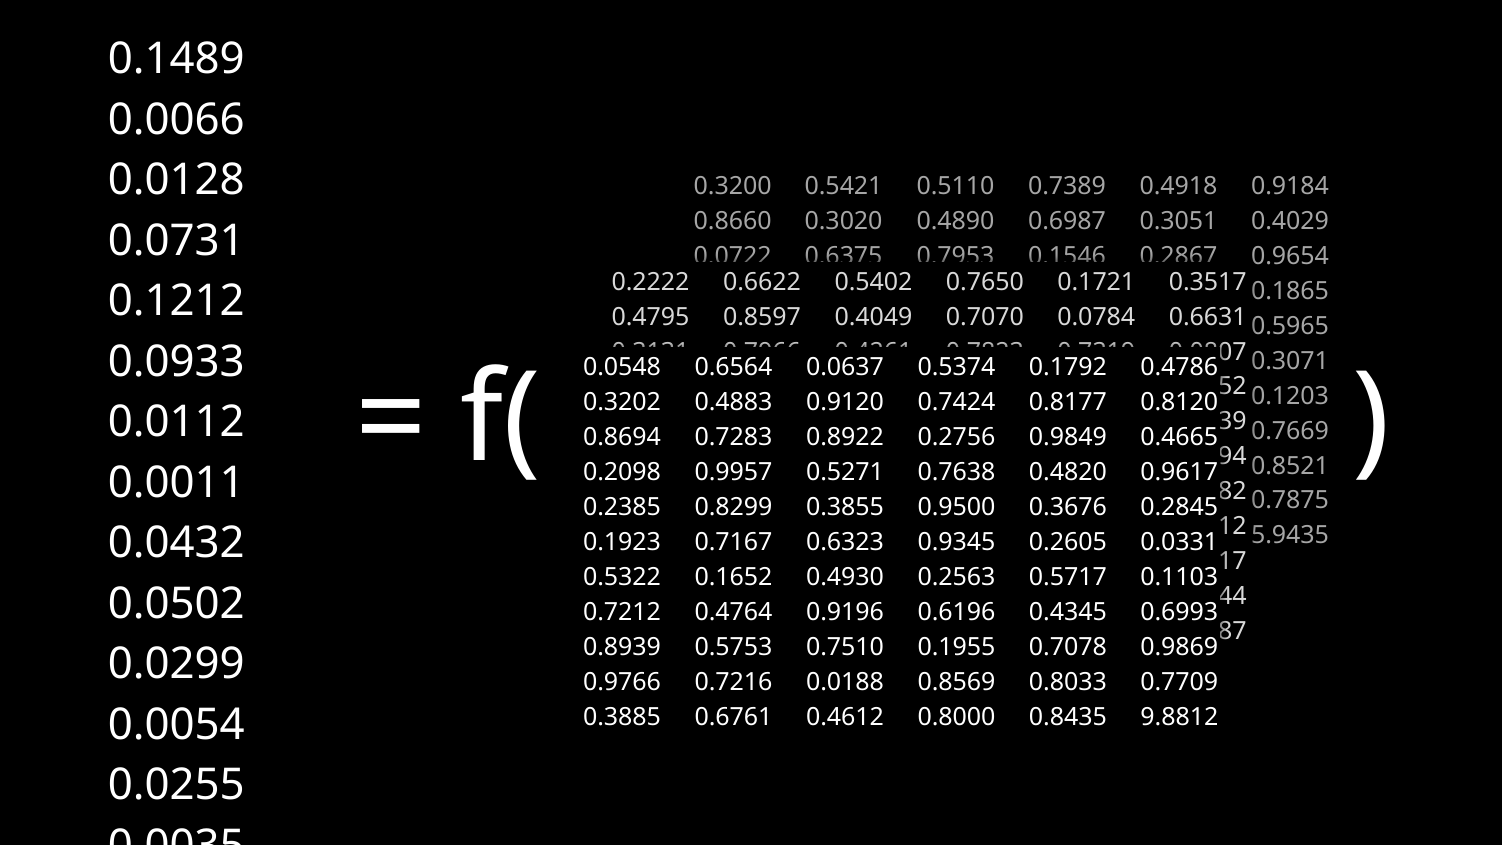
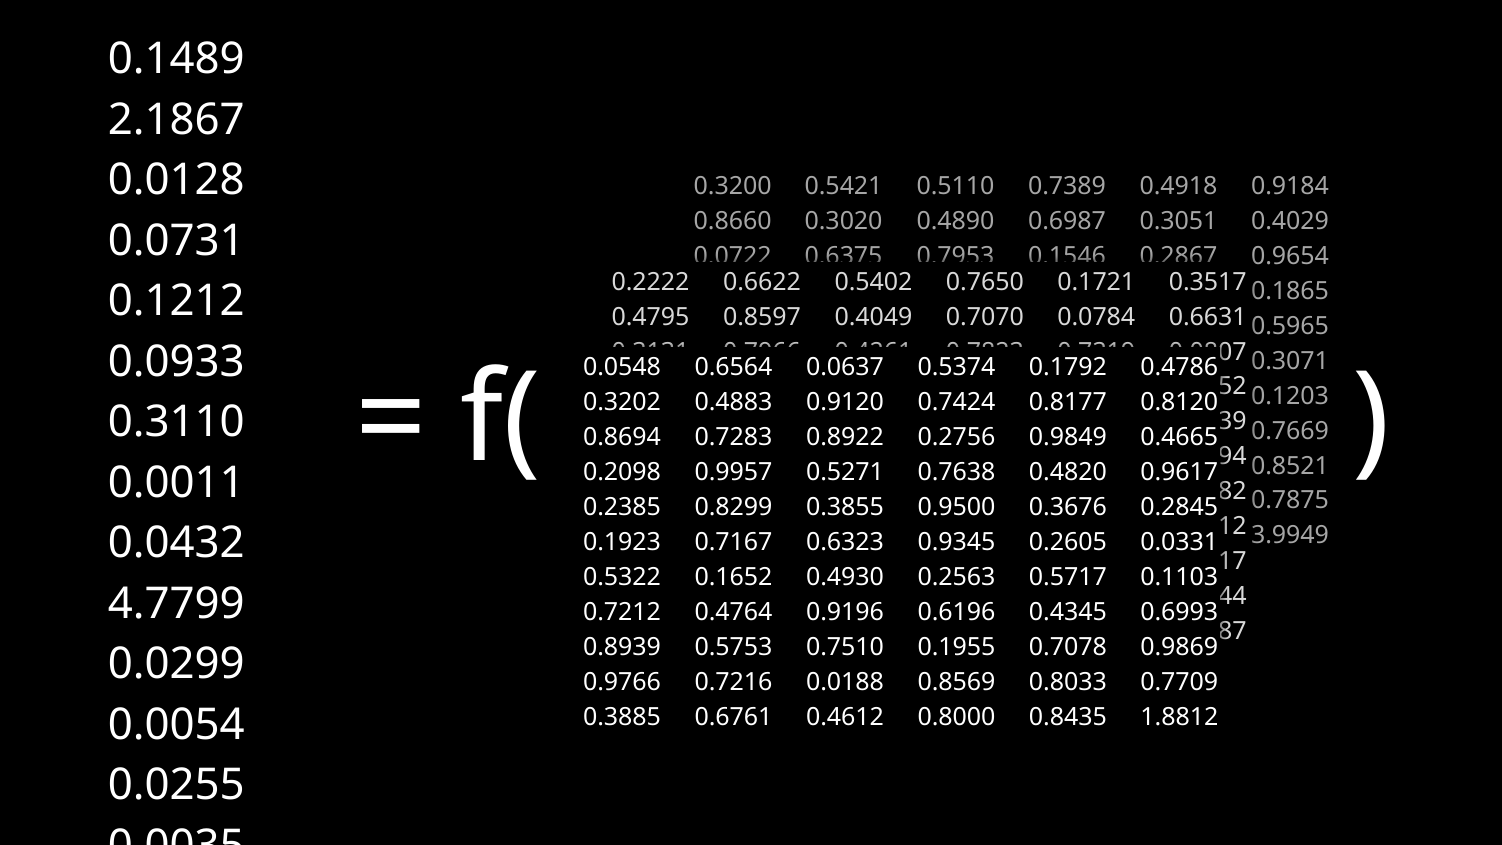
0.0066: 0.0066 -> 2.1867 (176, 120)
0.0112: 0.0112 -> 0.3110 (176, 422)
5.9435: 5.9435 -> 3.9949 (1290, 536)
0.0502: 0.0502 -> 4.7799 (176, 604)
9.8812: 9.8812 -> 1.8812 (1179, 717)
